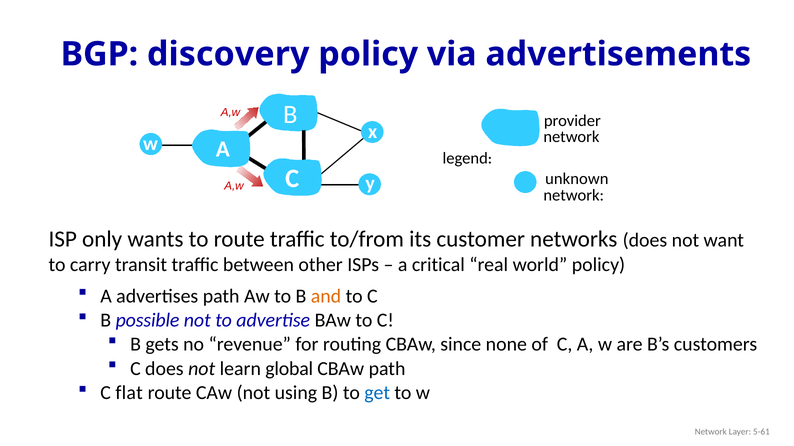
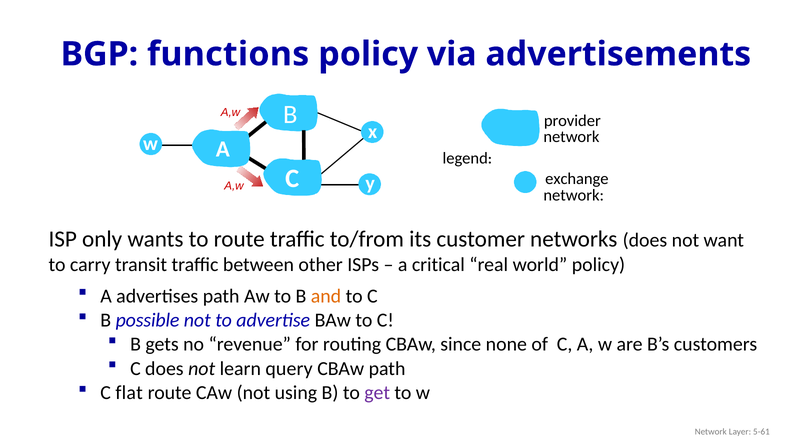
discovery: discovery -> functions (228, 54)
unknown: unknown -> exchange (577, 179)
global: global -> query (289, 369)
get colour: blue -> purple (377, 393)
